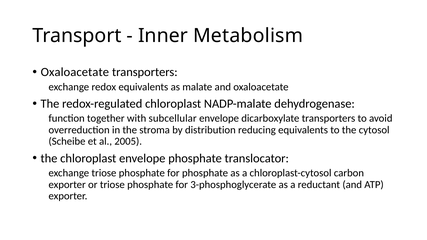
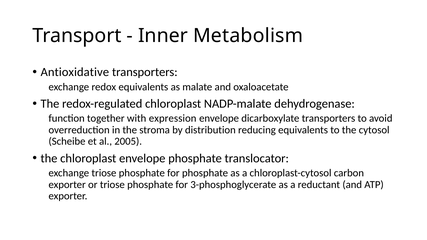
Oxaloacetate: Oxaloacetate -> Antioxidative (75, 72)
subcellular: subcellular -> expression (173, 119)
